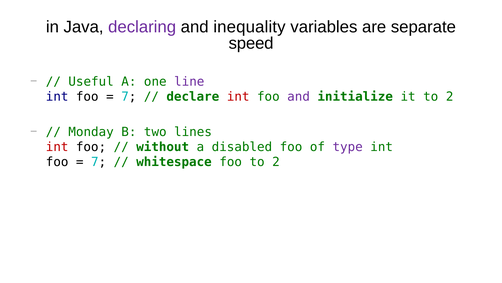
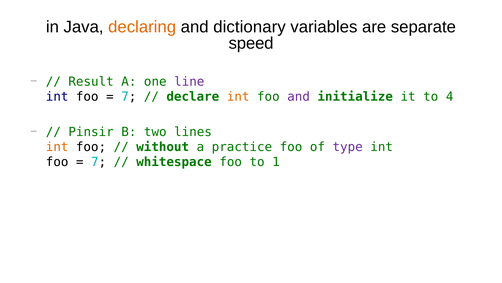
declaring colour: purple -> orange (142, 27)
inequality: inequality -> dictionary (249, 27)
Useful: Useful -> Result (91, 81)
int colour: red -> orange (238, 96)
it to 2: 2 -> 4 (450, 96)
Monday: Monday -> Pinsir (91, 132)
int colour: red -> orange (57, 147)
disabled: disabled -> practice (242, 147)
foo to 2: 2 -> 1 (276, 162)
